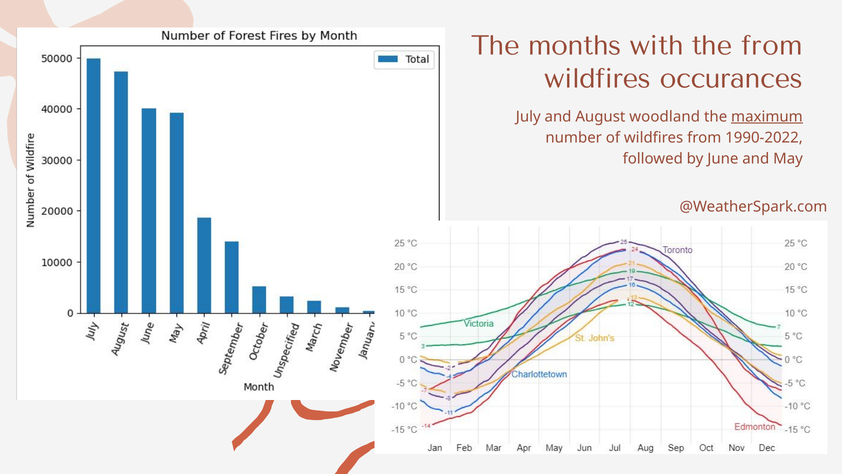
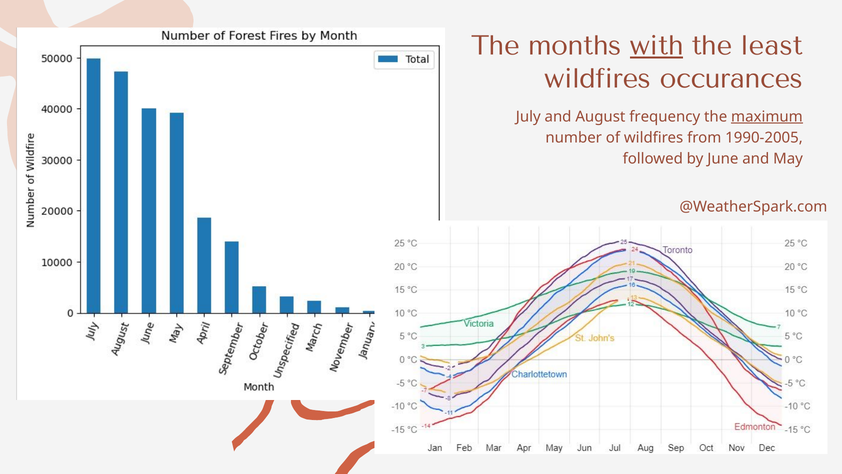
with underline: none -> present (657, 46)
the from: from -> least (772, 46)
woodland: woodland -> frequency (665, 116)
1990-2022: 1990-2022 -> 1990-2005 (764, 138)
